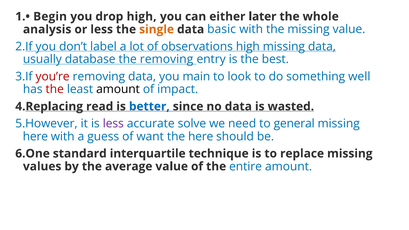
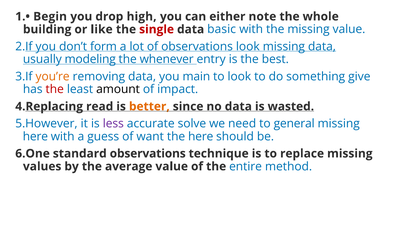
later: later -> note (262, 17)
analysis: analysis -> building (47, 29)
or less: less -> like (102, 29)
single colour: orange -> red (157, 29)
label: label -> form (103, 47)
observations high: high -> look (248, 47)
database: database -> modeling (90, 59)
the removing: removing -> whenever (167, 59)
you’re colour: red -> orange (53, 76)
well: well -> give (359, 76)
better colour: blue -> orange (149, 106)
standard interquartile: interquartile -> observations (148, 154)
entire amount: amount -> method (289, 166)
